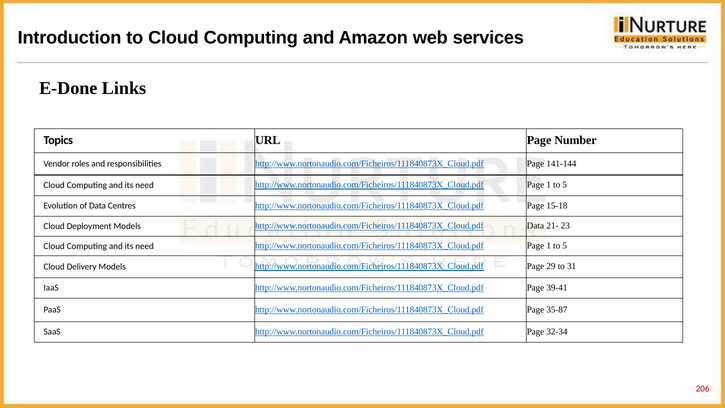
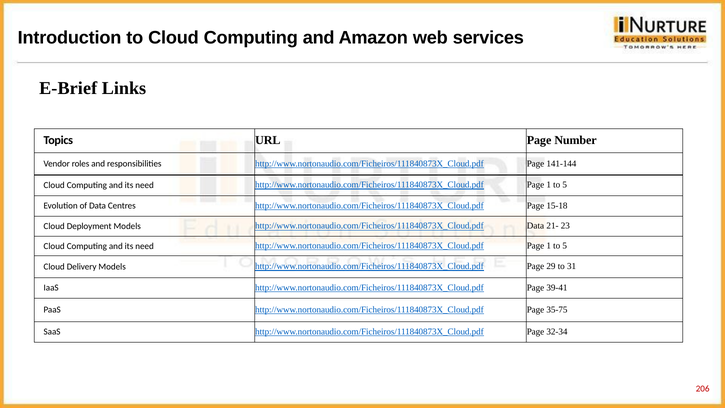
E-Done: E-Done -> E-Brief (68, 88)
35-87: 35-87 -> 35-75 (557, 310)
